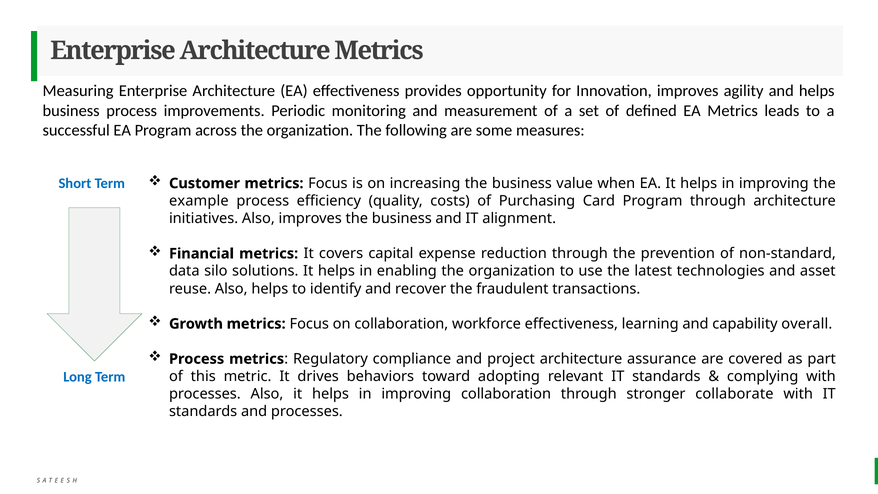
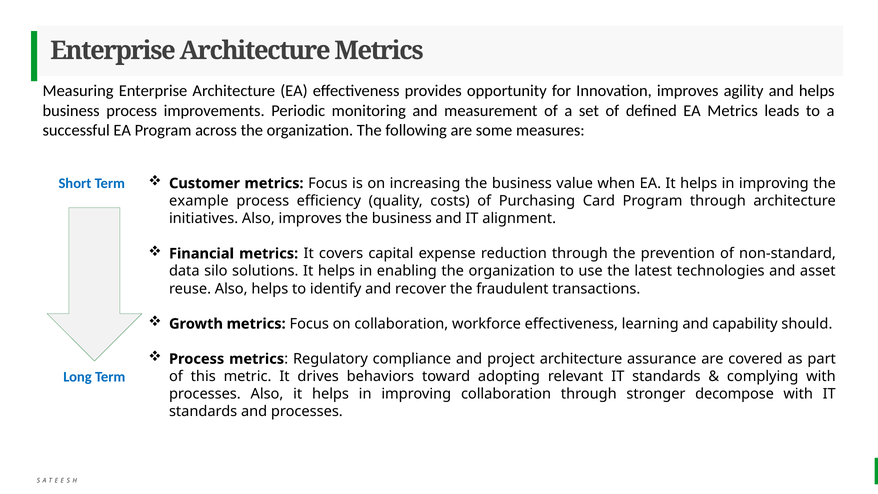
overall: overall -> should (807, 324)
collaborate: collaborate -> decompose (735, 394)
